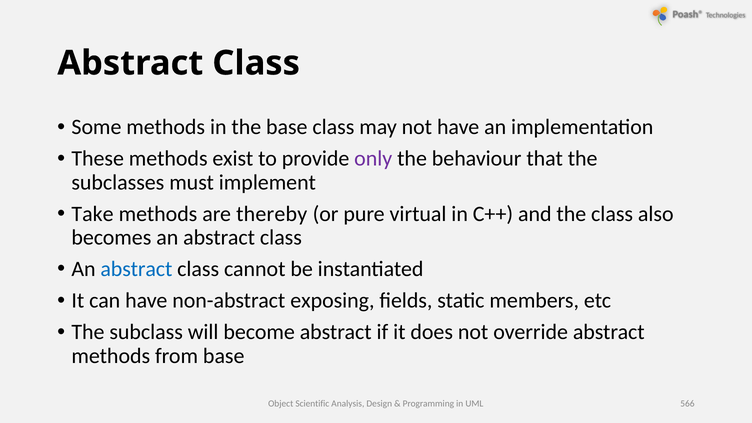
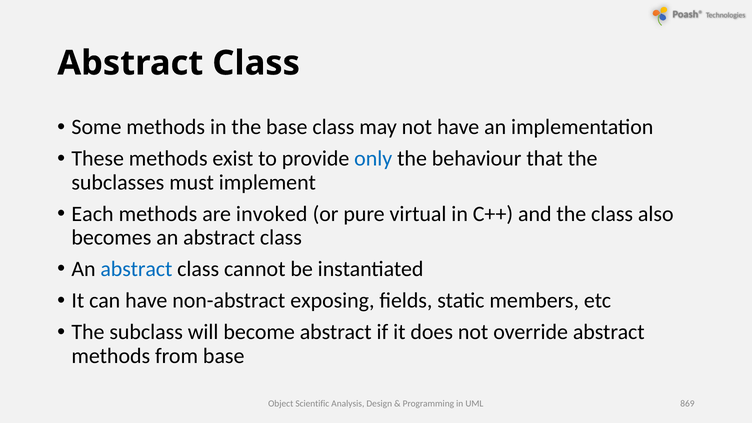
only colour: purple -> blue (373, 159)
Take: Take -> Each (93, 214)
thereby: thereby -> invoked (272, 214)
566: 566 -> 869 (687, 404)
